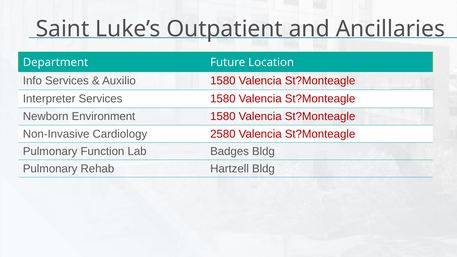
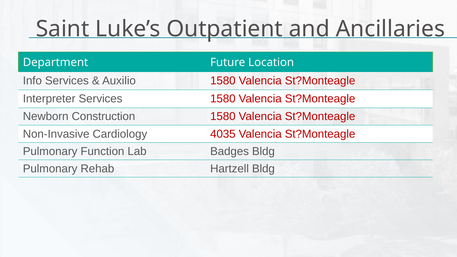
Environment: Environment -> Construction (103, 117)
2580: 2580 -> 4035 (223, 134)
